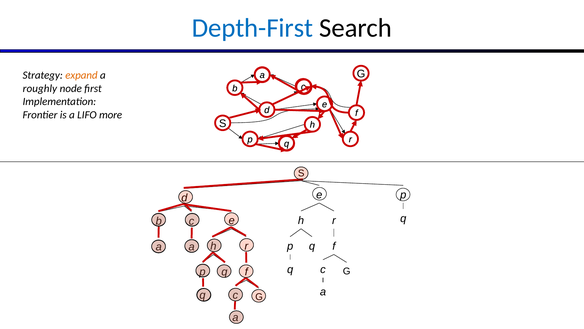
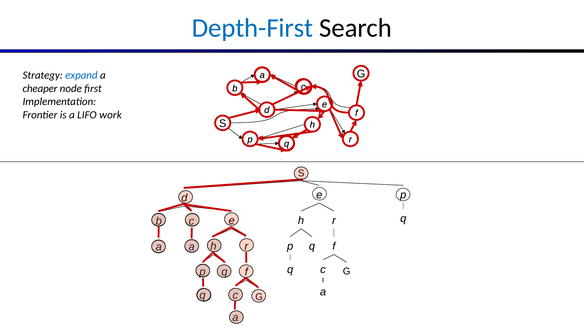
expand colour: orange -> blue (81, 75)
roughly: roughly -> cheaper (40, 88)
more: more -> work (110, 115)
